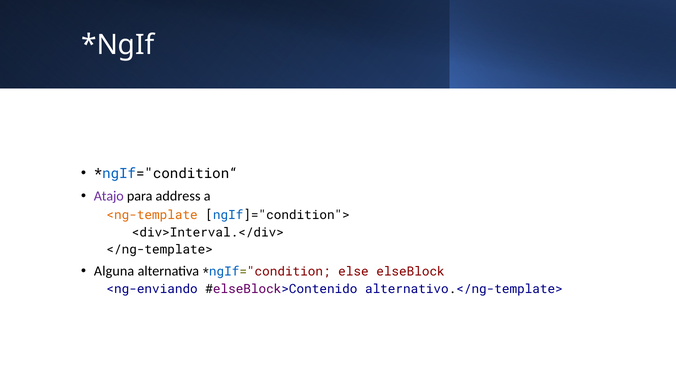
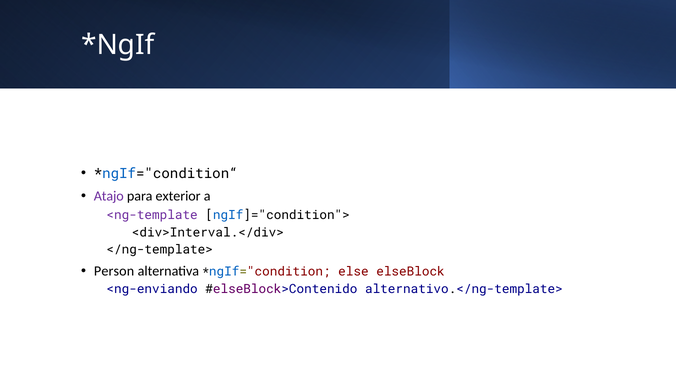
address: address -> exterior (178, 196)
<ng-template colour: orange -> purple (152, 215)
Alguna: Alguna -> Person (114, 271)
